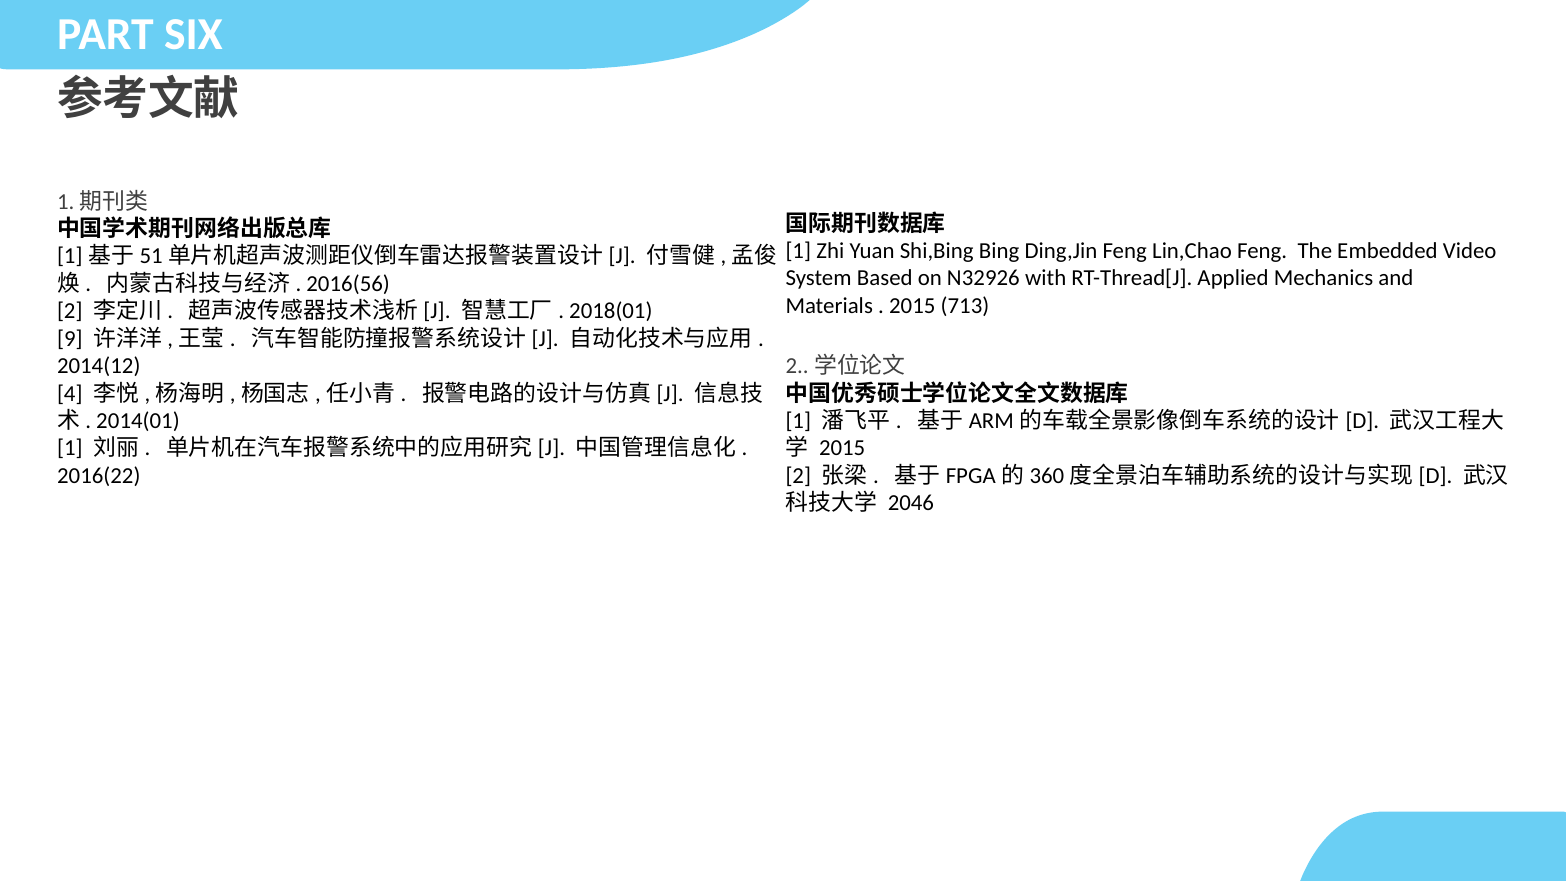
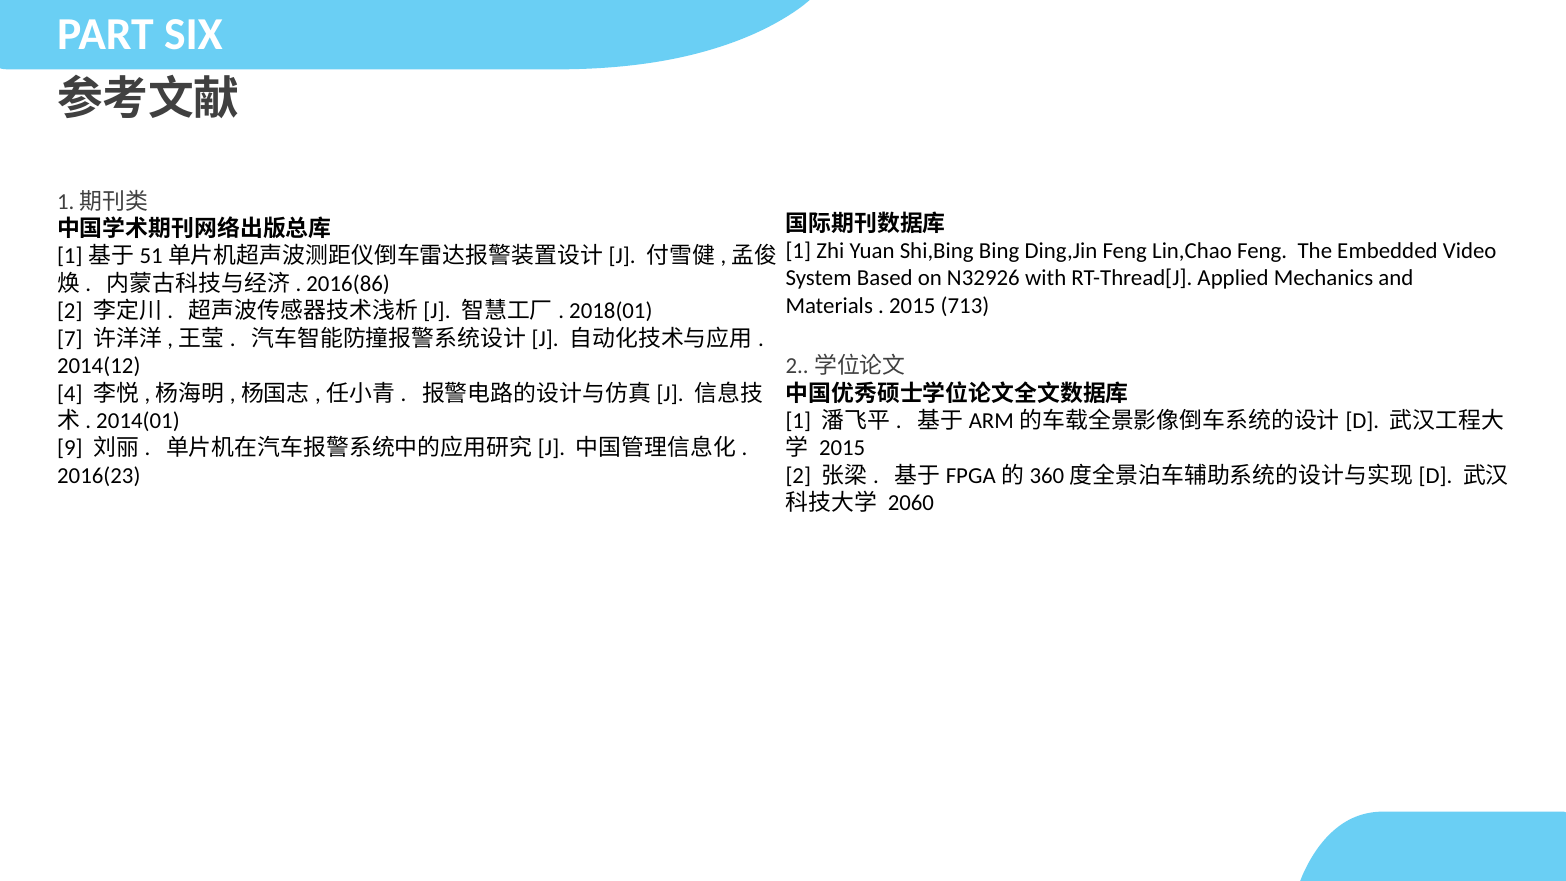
2016(56: 2016(56 -> 2016(86 (348, 284)
9: 9 -> 7 (70, 339)
1: 1 -> 9 (70, 448)
2016(22: 2016(22 -> 2016(23 (99, 476)
2046: 2046 -> 2060 (911, 503)
